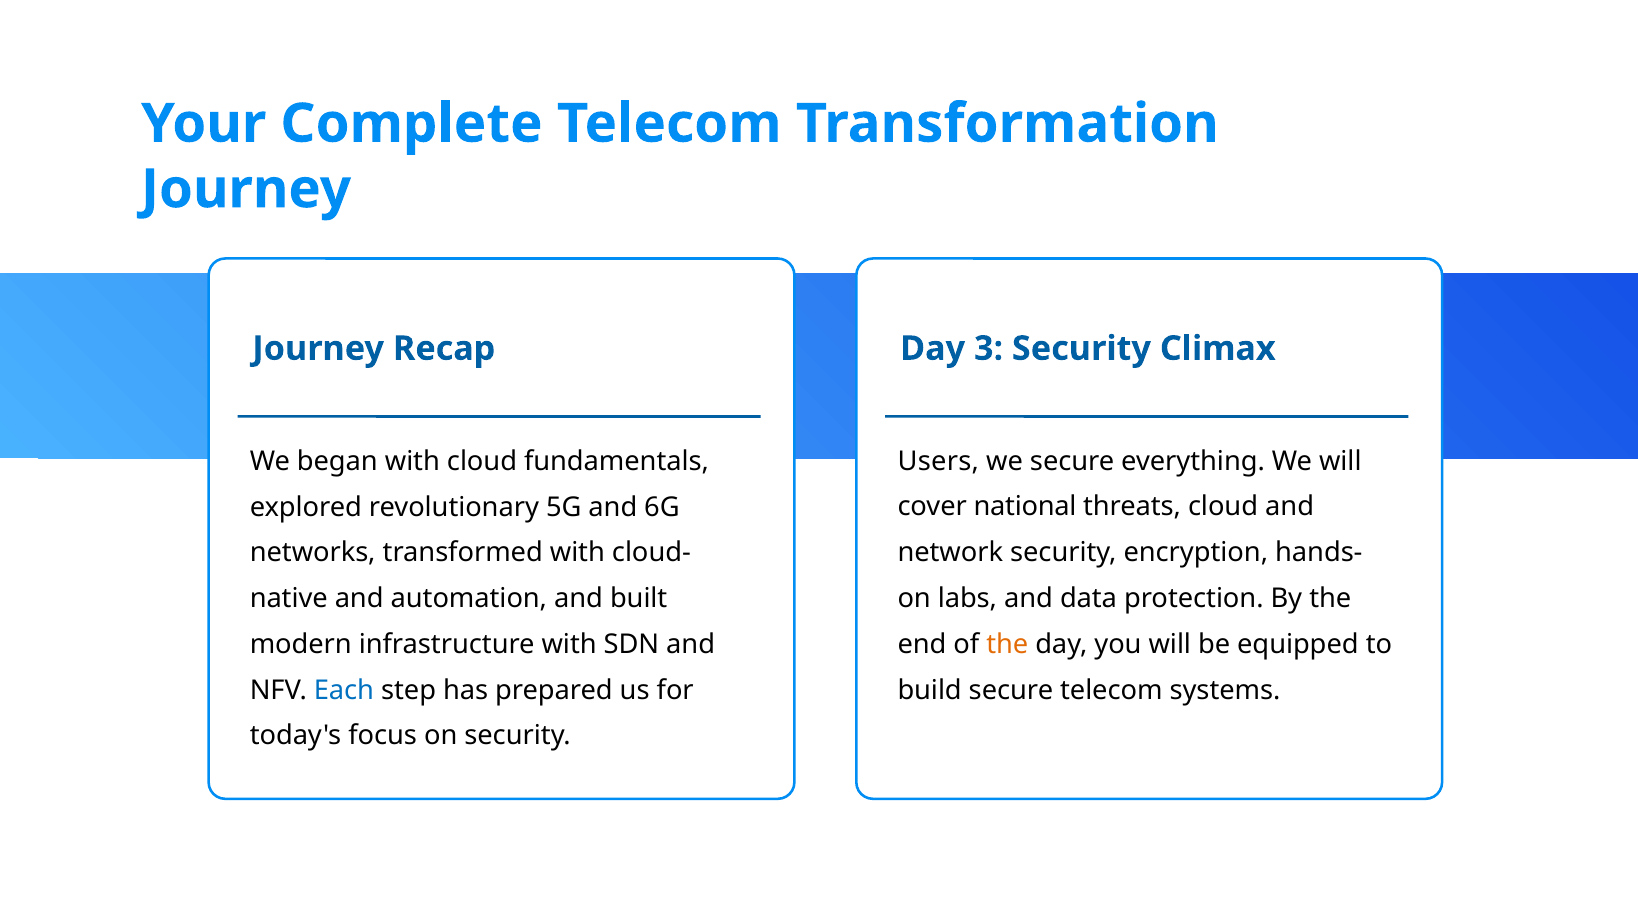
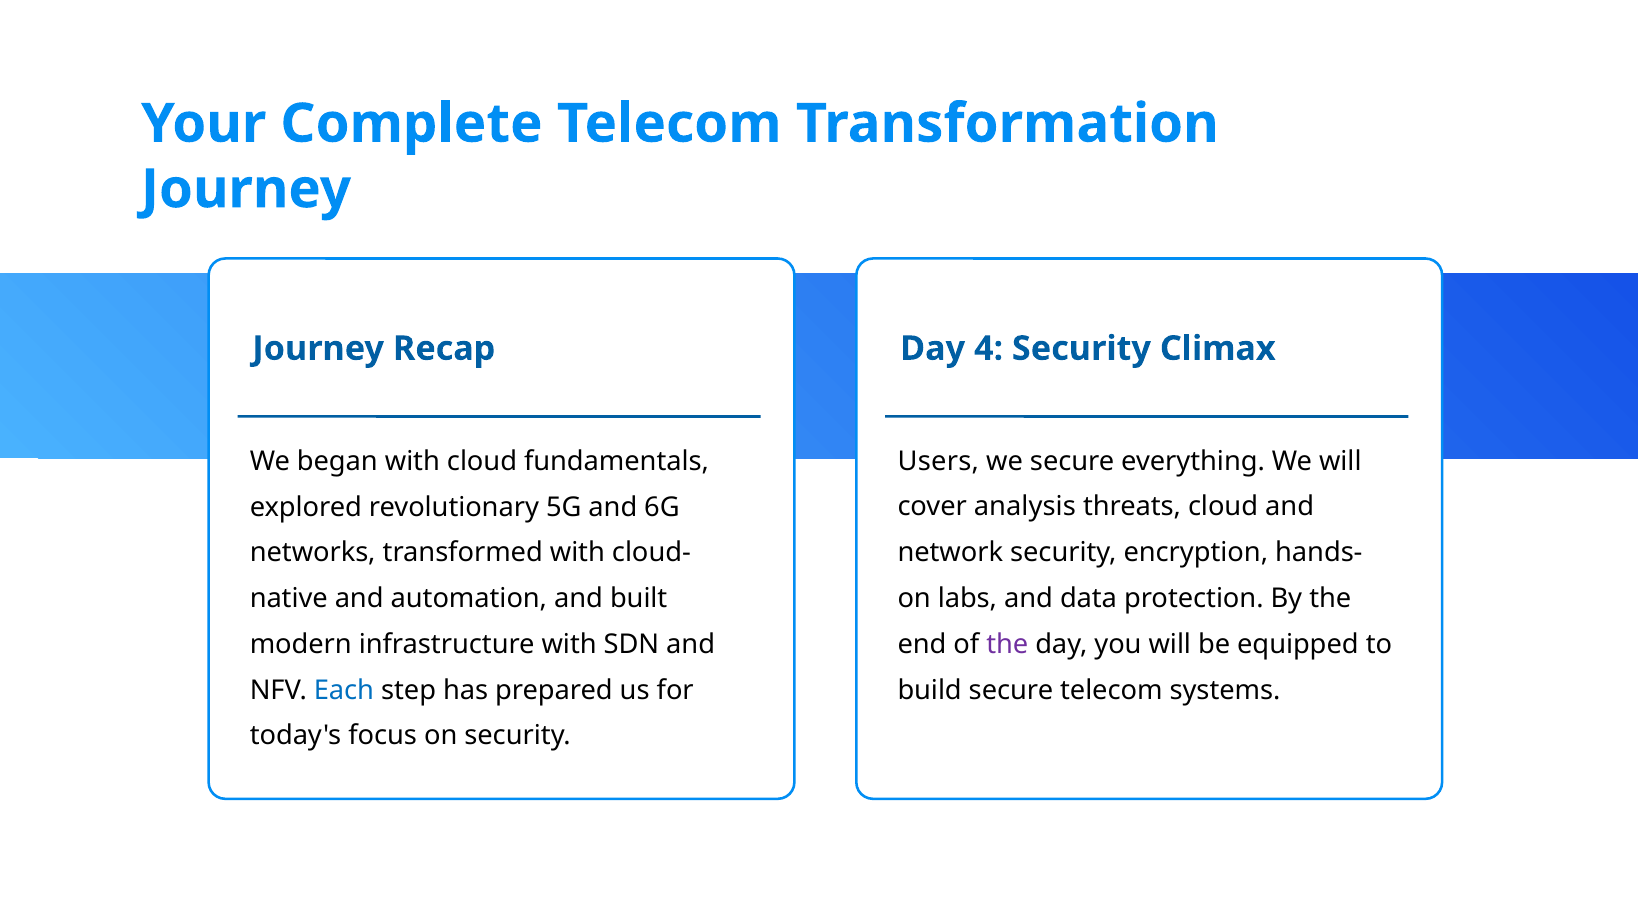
3: 3 -> 4 (989, 349)
national: national -> analysis (1025, 507)
the colour: orange -> purple (1007, 645)
